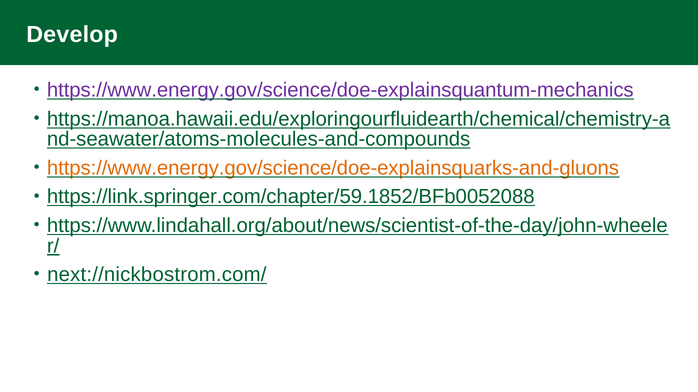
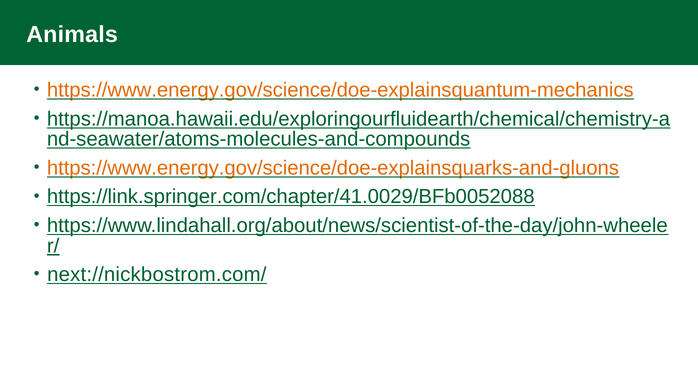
Develop: Develop -> Animals (72, 35)
https://www.energy.gov/science/doe-explainsquantum-mechanics colour: purple -> orange (340, 90)
https://link.springer.com/chapter/59.1852/BFb0052088: https://link.springer.com/chapter/59.1852/BFb0052088 -> https://link.springer.com/chapter/41.0029/BFb0052088 (291, 197)
